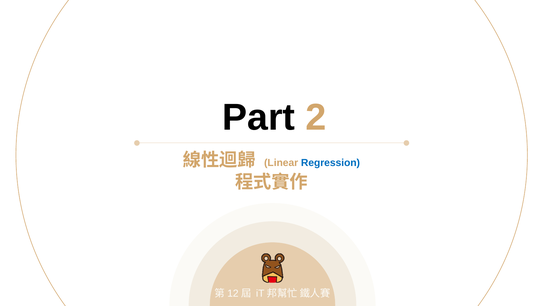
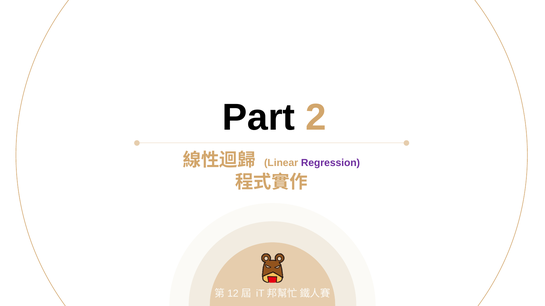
Regression colour: blue -> purple (330, 163)
